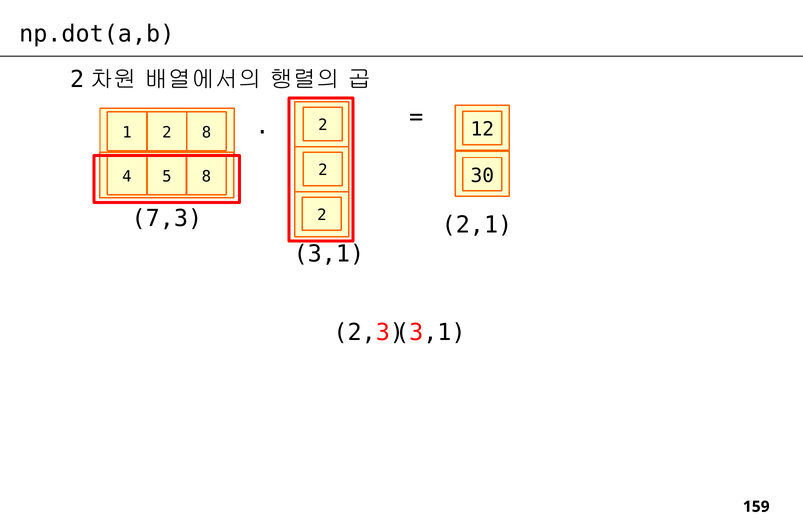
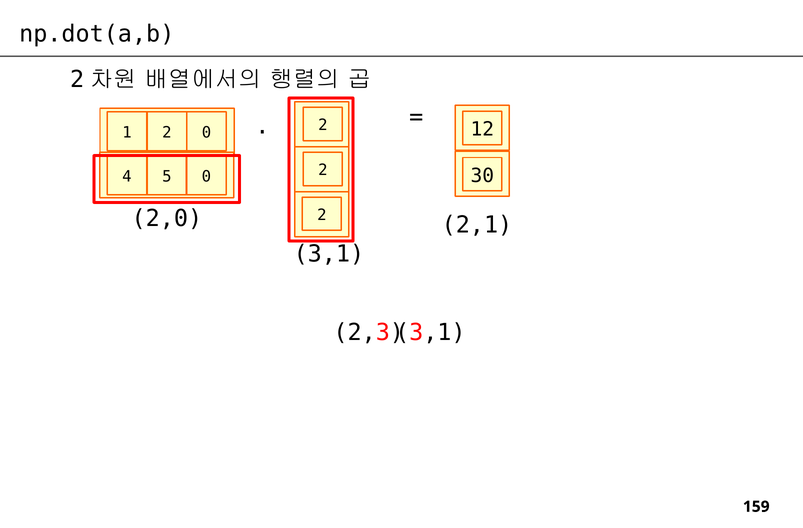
2 8: 8 -> 0 (207, 132)
5 8: 8 -> 0 (206, 176)
7,3: 7,3 -> 2,0 (167, 218)
